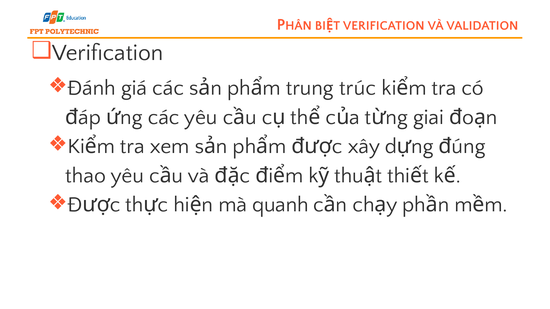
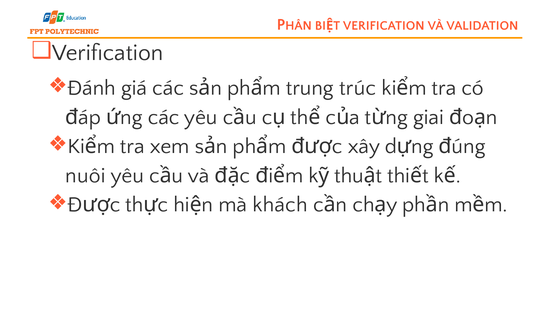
thao: thao -> nuôi (86, 176)
quanh: quanh -> khách (280, 205)
